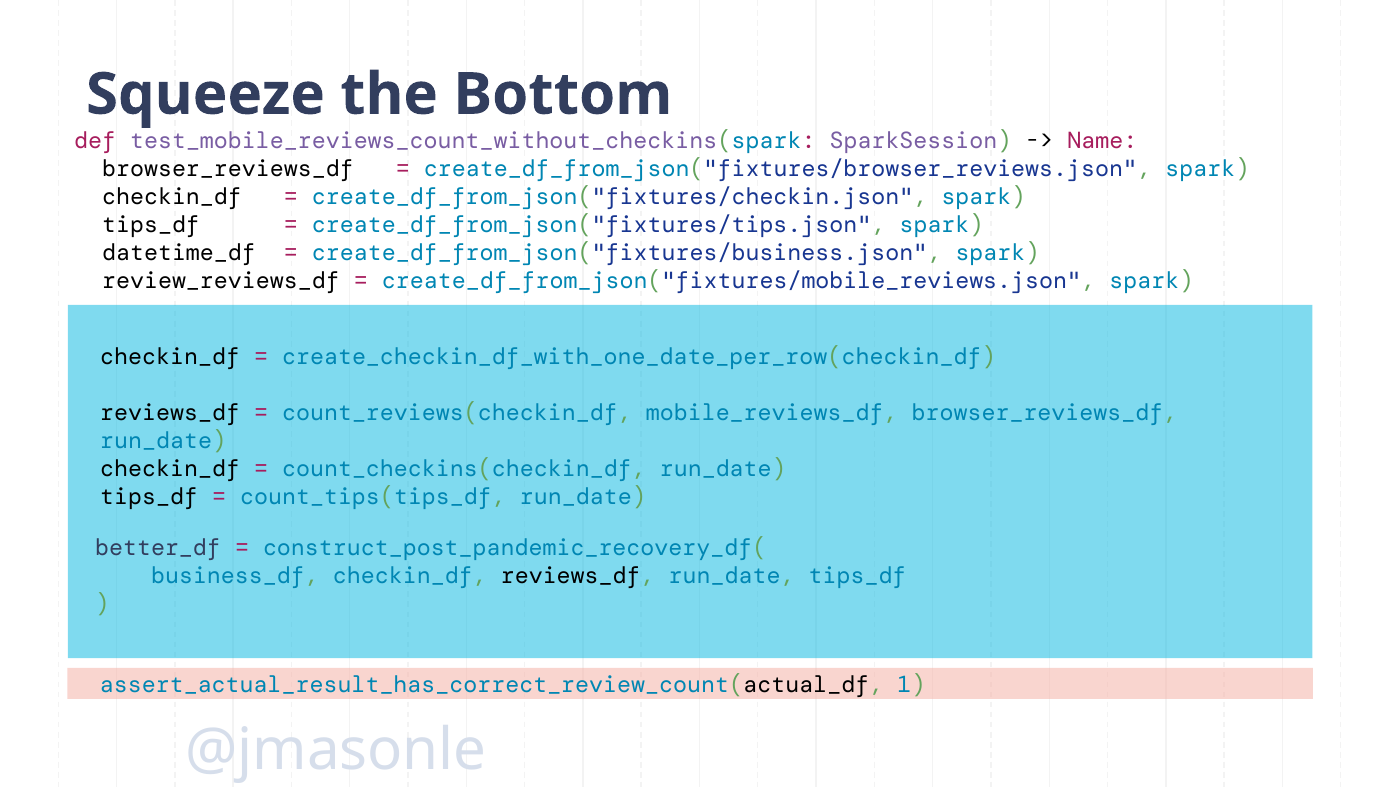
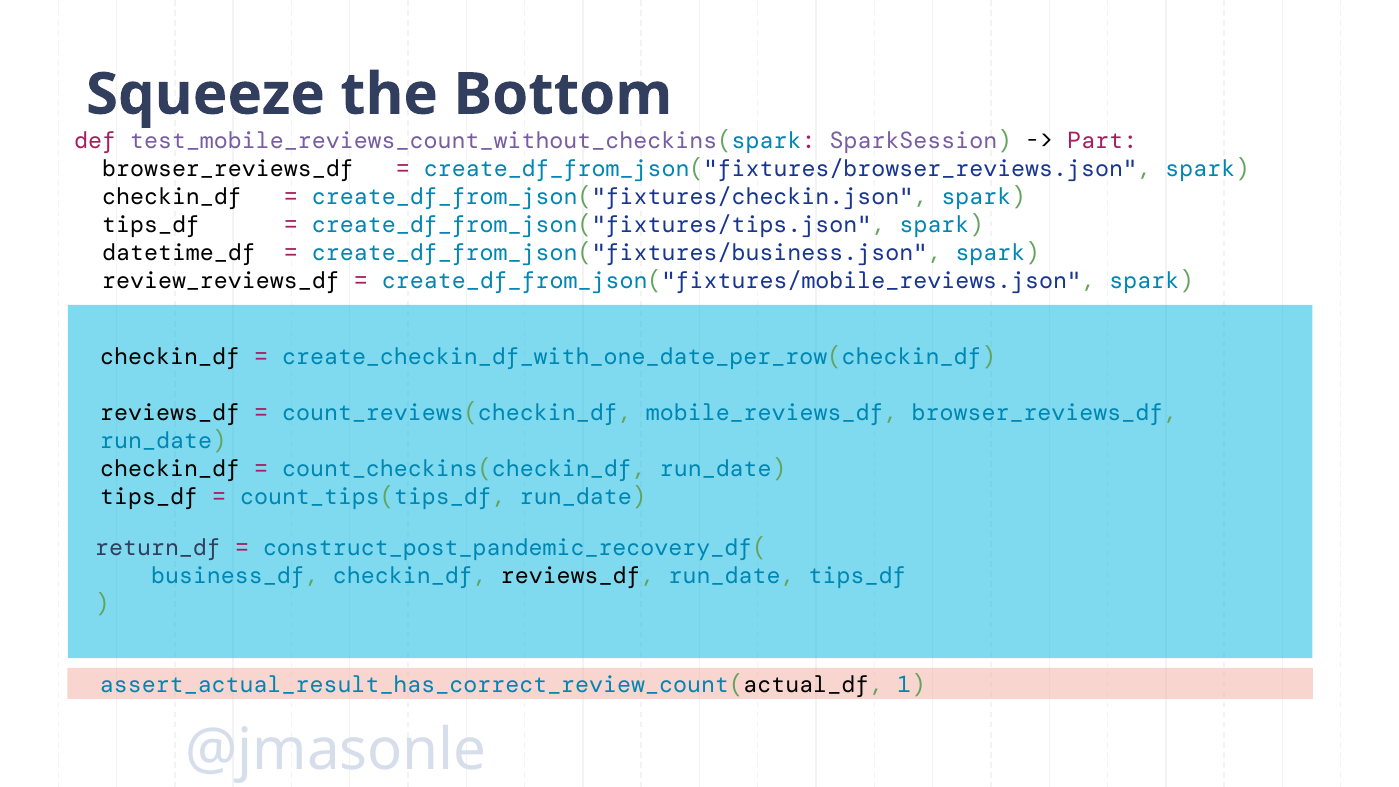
Name: Name -> Part (1102, 141)
better_df: better_df -> return_df (158, 548)
